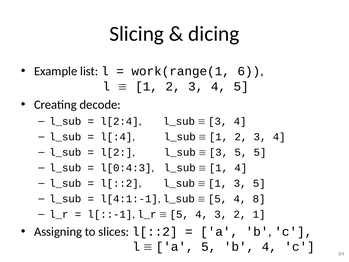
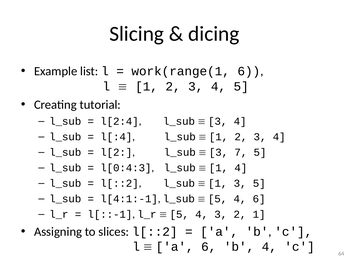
decode: decode -> tutorial (100, 105)
5: 5 -> 7 (241, 152)
4 8: 8 -> 6 (259, 199)
a 5: 5 -> 6 (209, 247)
